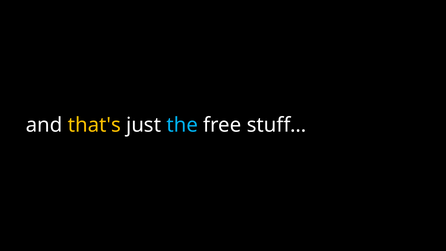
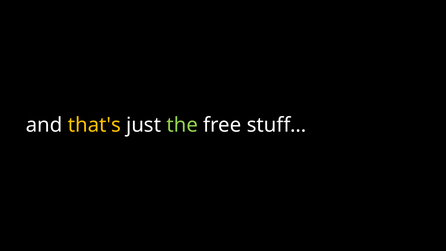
the colour: light blue -> light green (182, 125)
